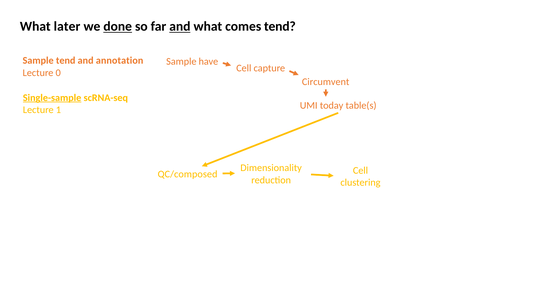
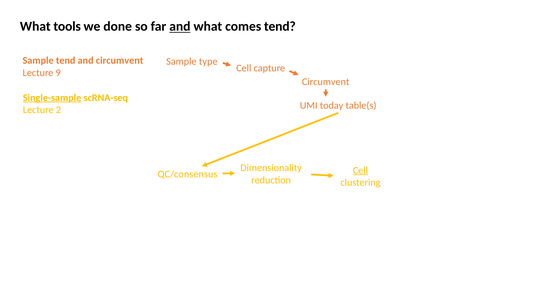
later: later -> tools (67, 26)
done underline: present -> none (118, 26)
and annotation: annotation -> circumvent (120, 61)
have: have -> type (208, 62)
0: 0 -> 9 (58, 73)
1: 1 -> 2 (58, 110)
Cell underline: none -> present (361, 171)
QC/composed: QC/composed -> QC/consensus (188, 174)
